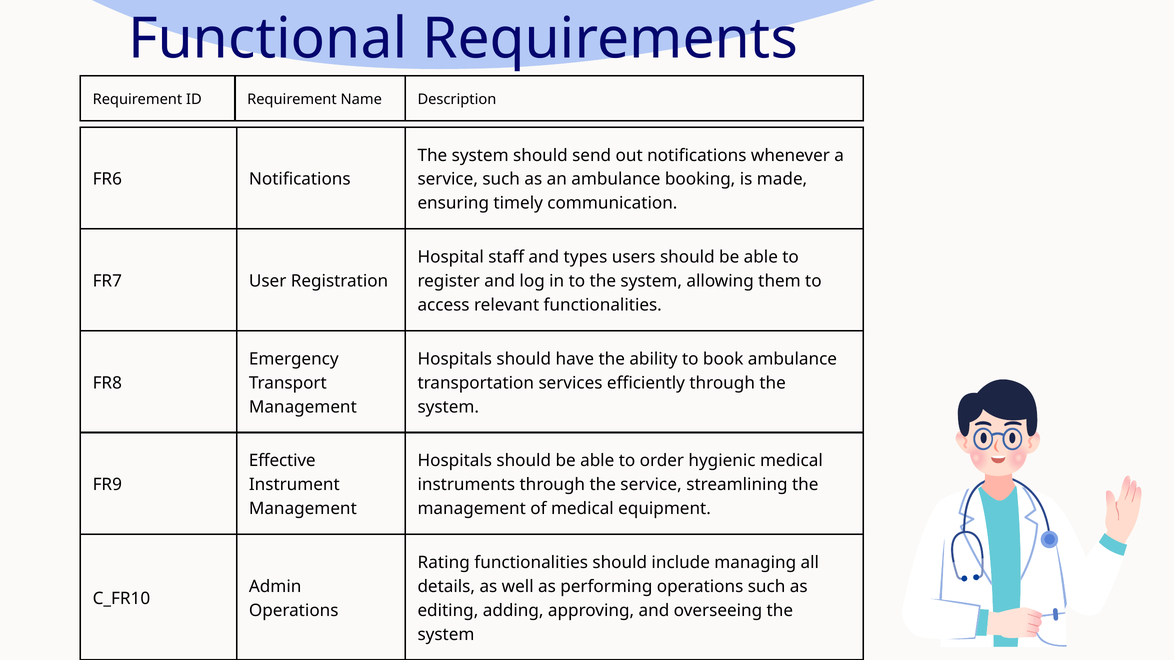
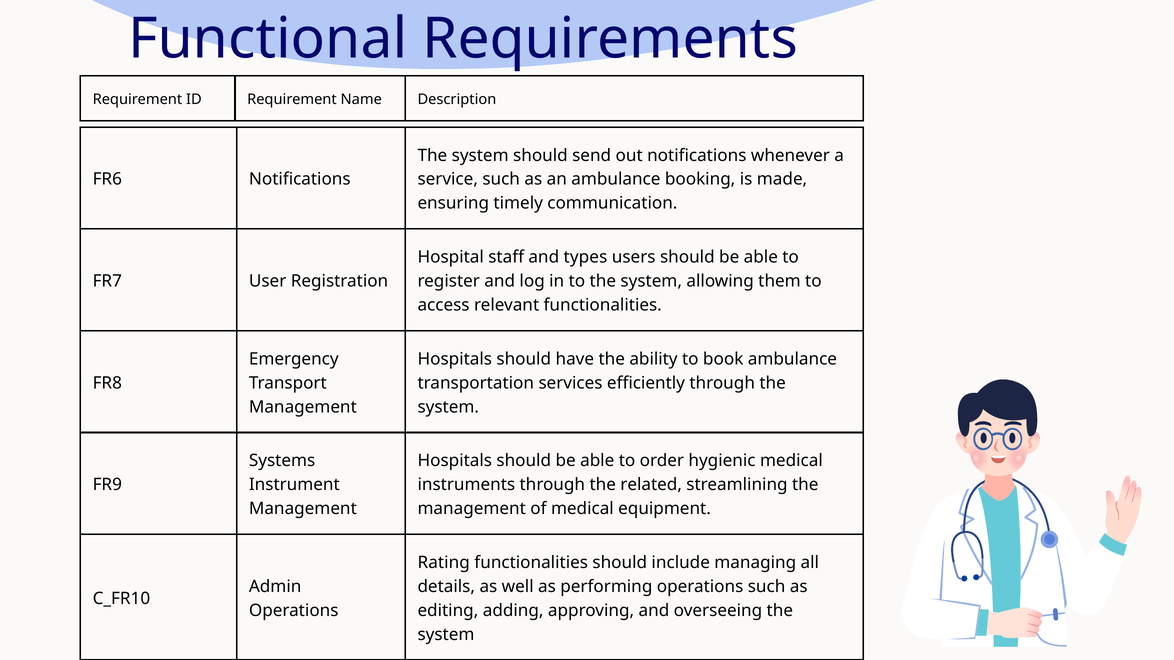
Effective: Effective -> Systems (282, 461)
the service: service -> related (651, 485)
